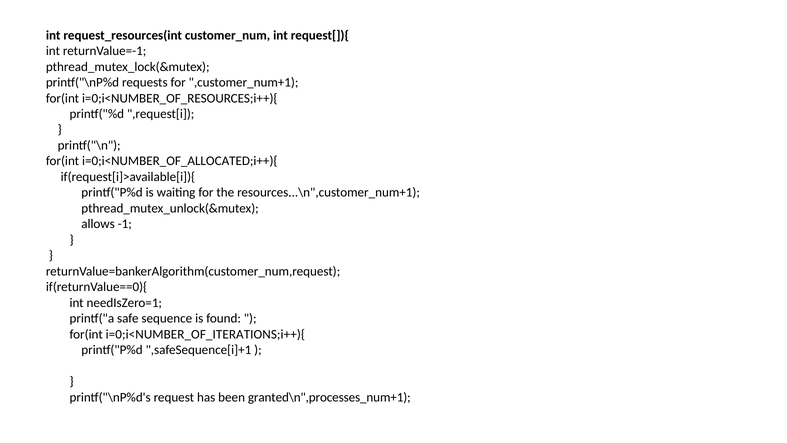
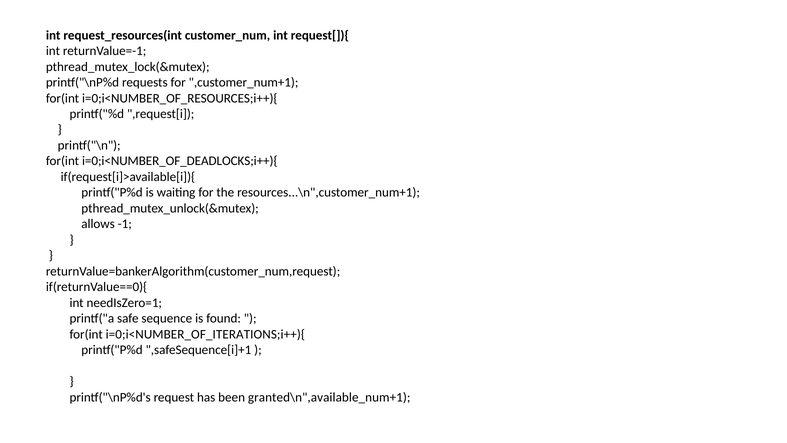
i=0;i<NUMBER_OF_ALLOCATED;i++){: i=0;i<NUMBER_OF_ALLOCATED;i++){ -> i=0;i<NUMBER_OF_DEADLOCKS;i++){ (180, 161)
granted\n",processes_num+1: granted\n",processes_num+1 -> granted\n",available_num+1 (329, 397)
